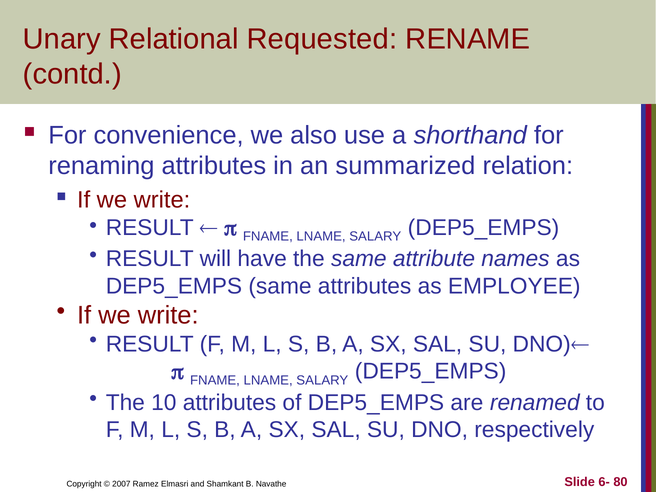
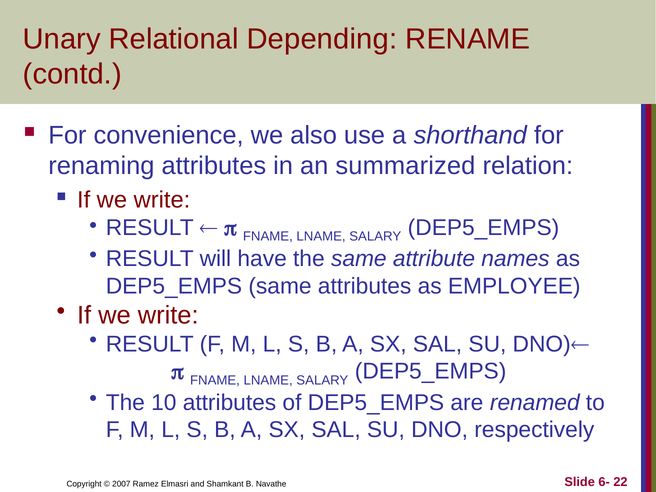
Requested: Requested -> Depending (322, 39)
80: 80 -> 22 (620, 482)
